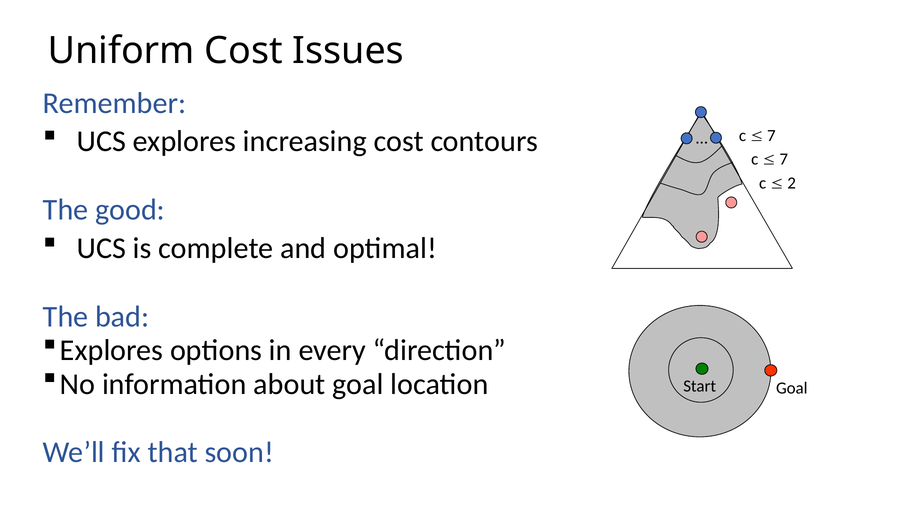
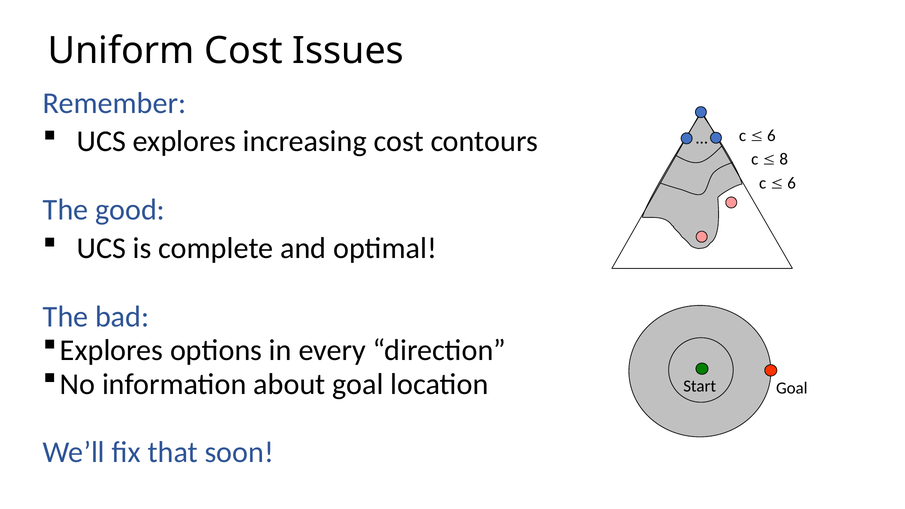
7: 7 -> 6 (771, 136)
7: 7 -> 8 (784, 159)
2: 2 -> 6 (792, 183)
